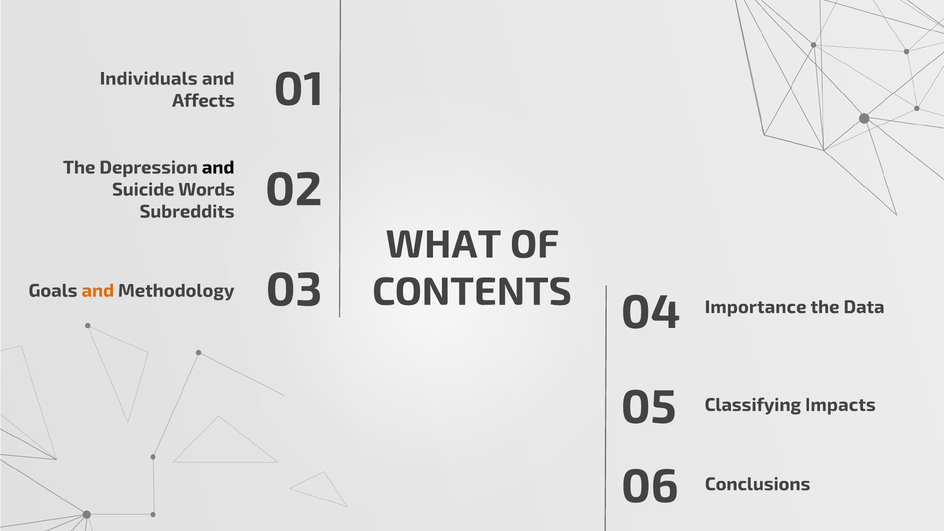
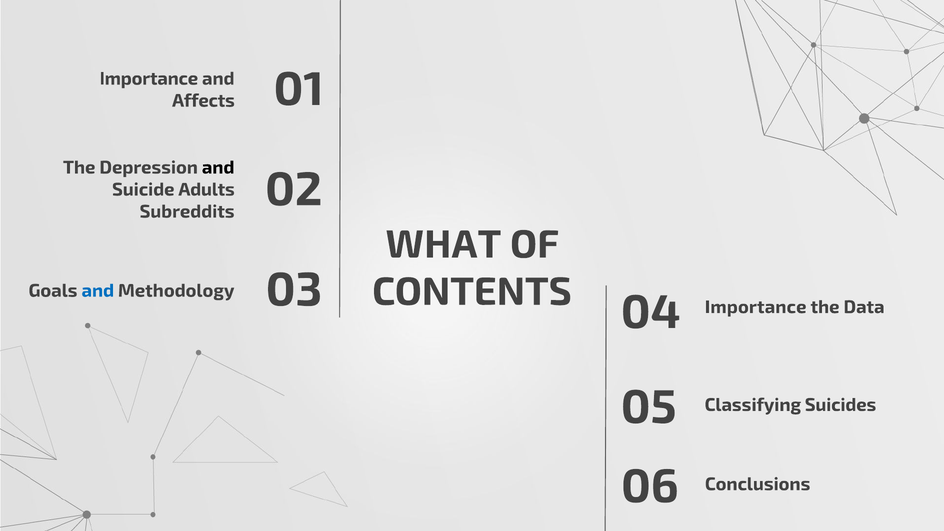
Individuals: Individuals -> Importance (149, 79)
Words: Words -> Adults (207, 190)
and colour: orange -> blue (98, 291)
Impacts: Impacts -> Suicides (841, 405)
